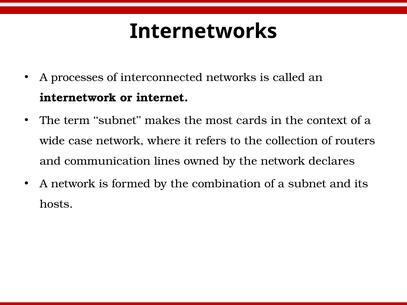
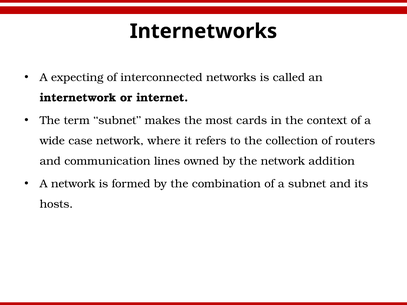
processes: processes -> expecting (77, 77)
declares: declares -> addition (332, 161)
